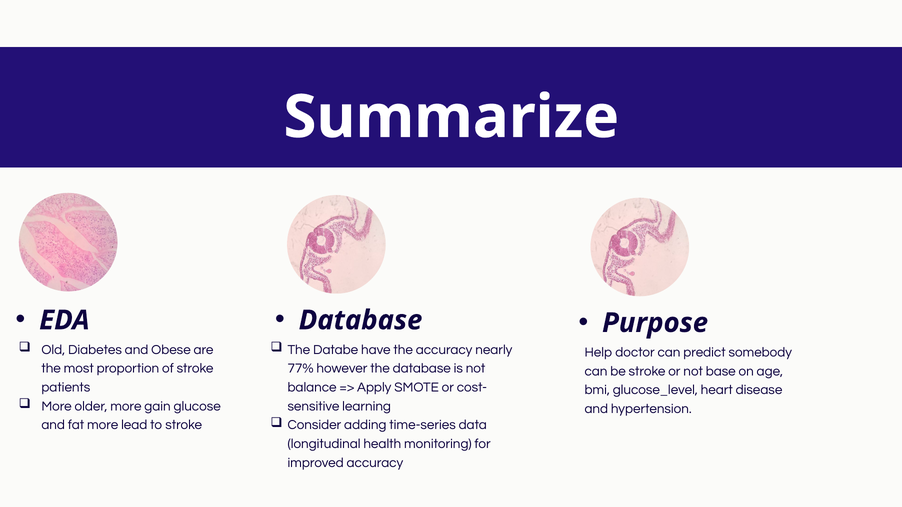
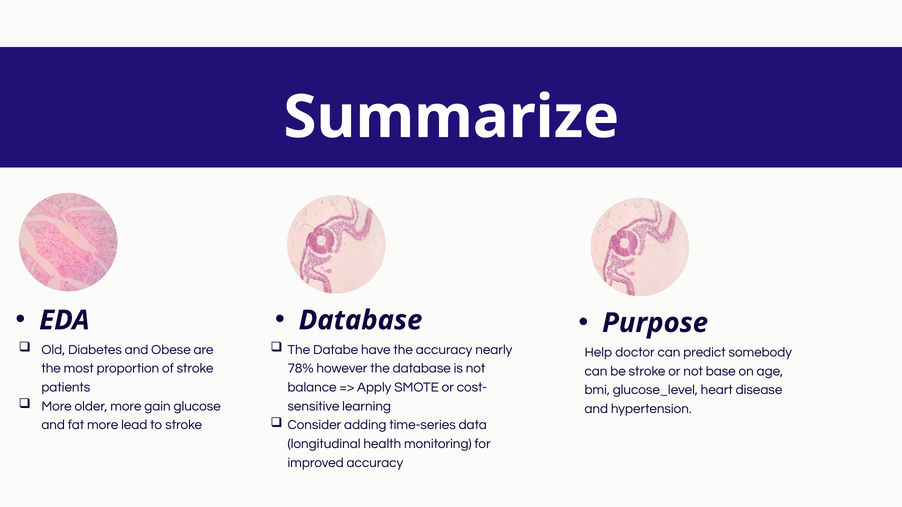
77%: 77% -> 78% (301, 369)
